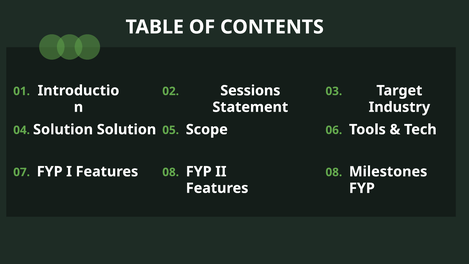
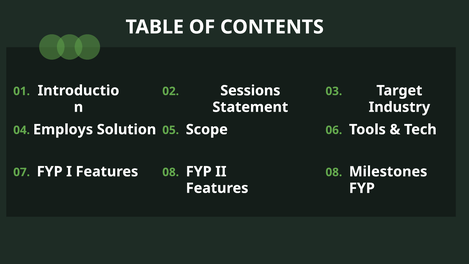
Solution: Solution -> Employs (63, 129)
